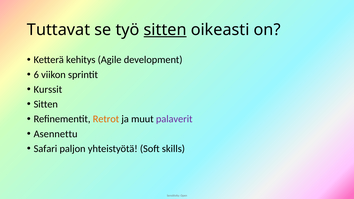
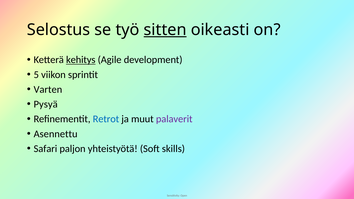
Tuttavat: Tuttavat -> Selostus (59, 30)
kehitys underline: none -> present (81, 60)
6: 6 -> 5 (36, 75)
Kurssit: Kurssit -> Varten (48, 89)
Sitten: Sitten -> Pysyä (46, 104)
Retrot colour: orange -> blue (106, 119)
